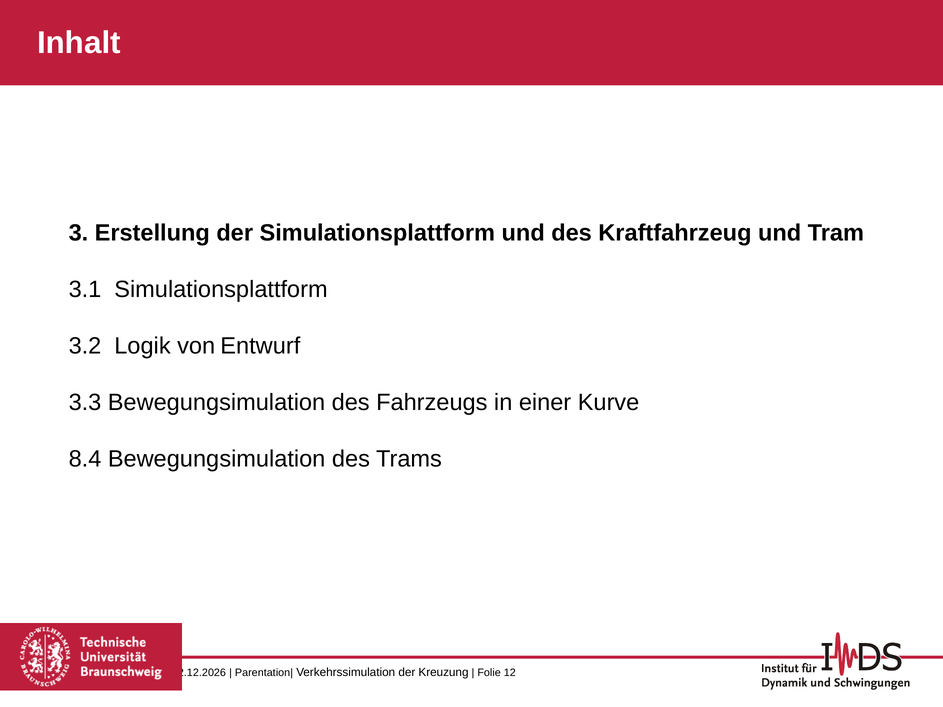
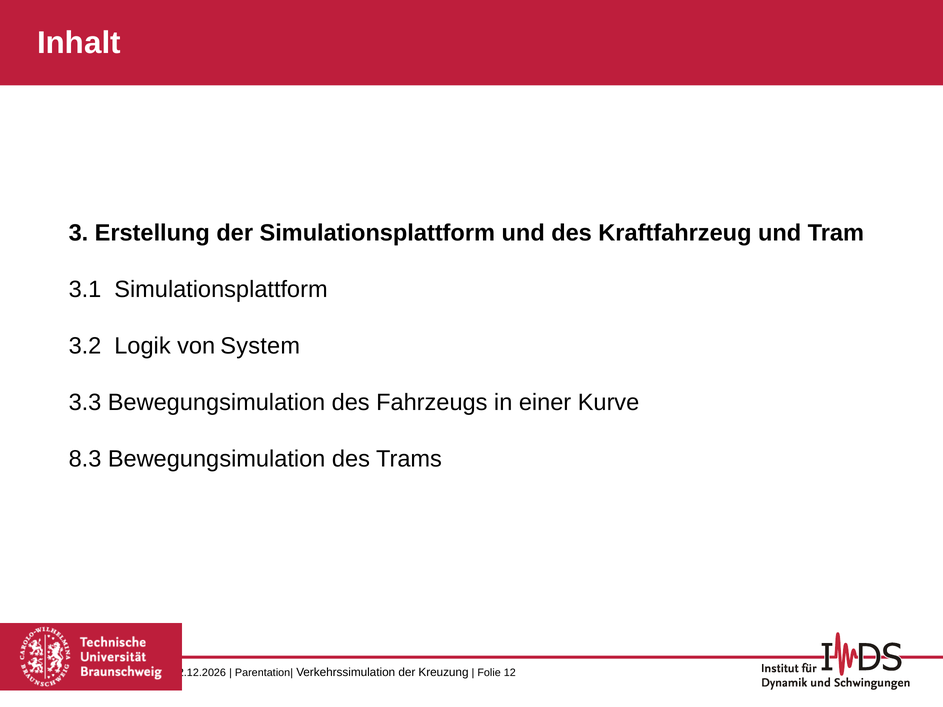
Entwurf: Entwurf -> System (260, 346)
8.4: 8.4 -> 8.3 (85, 459)
